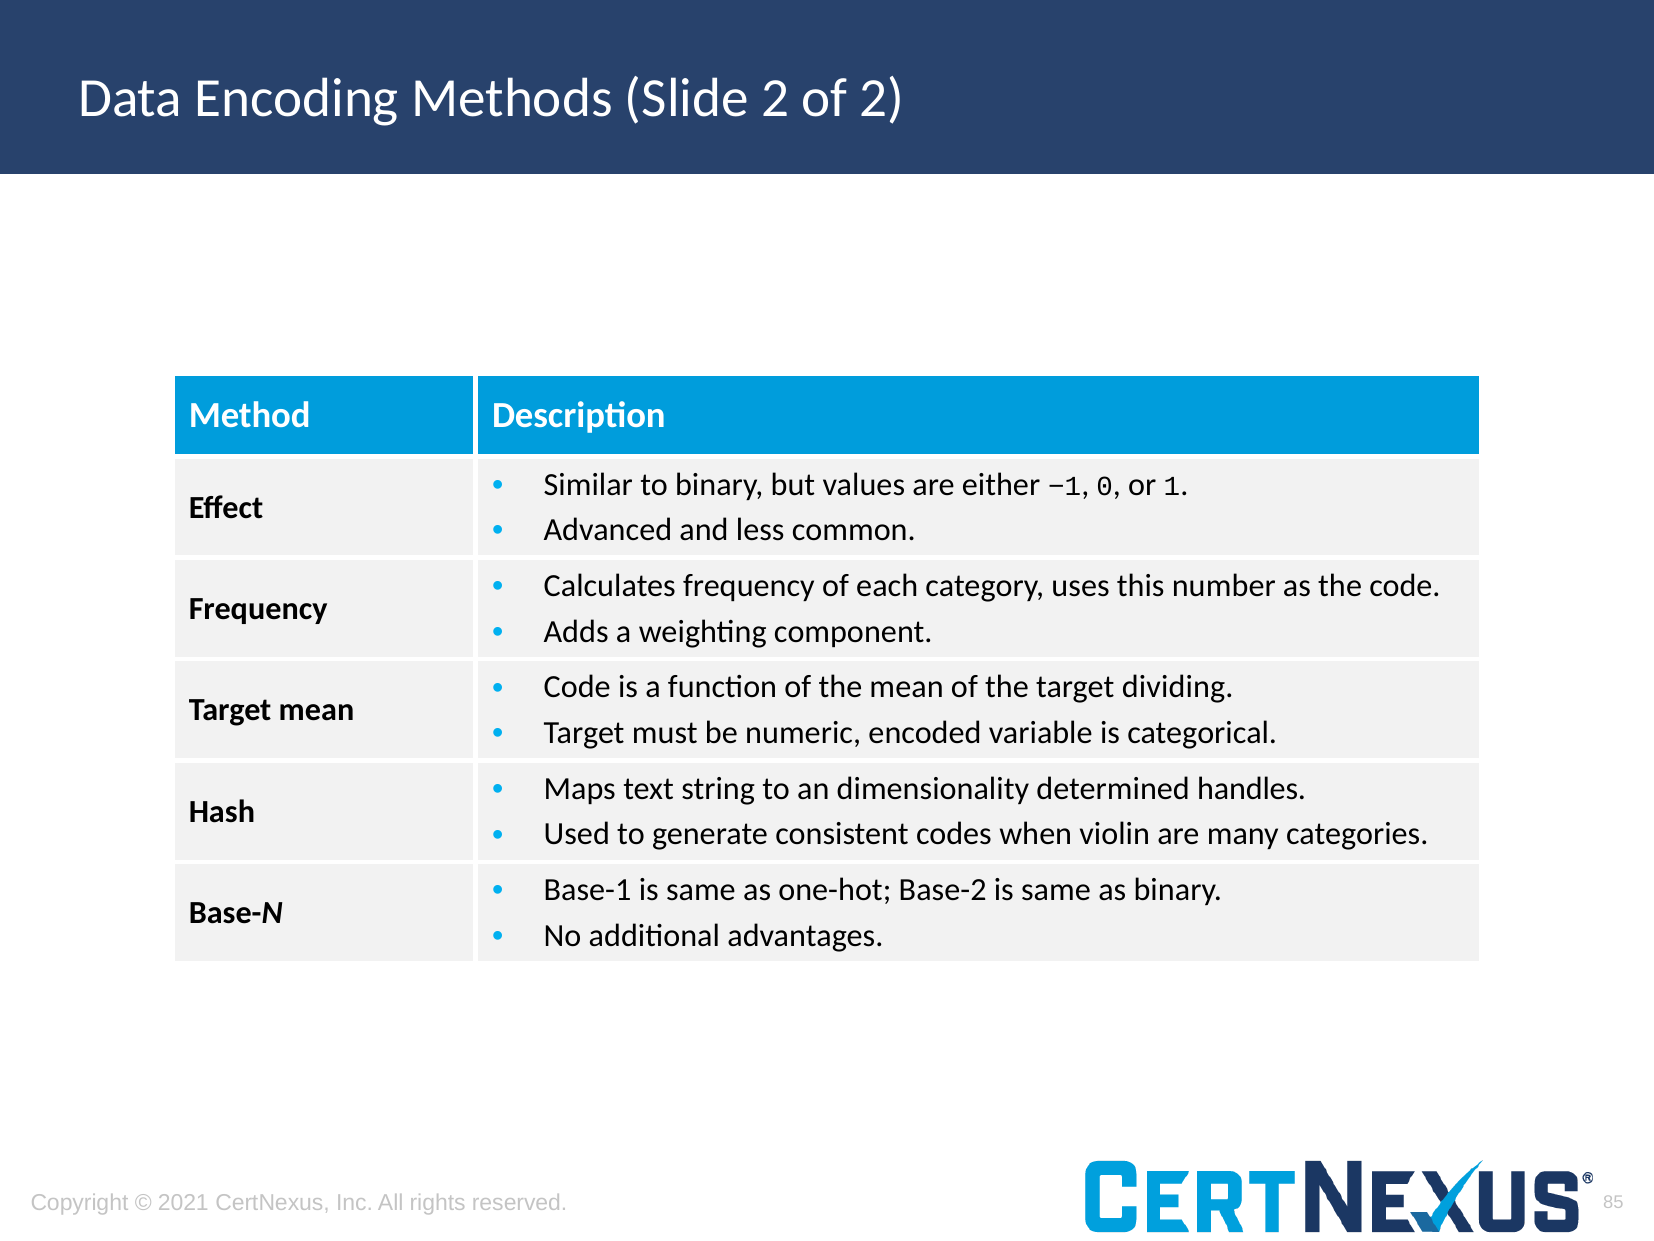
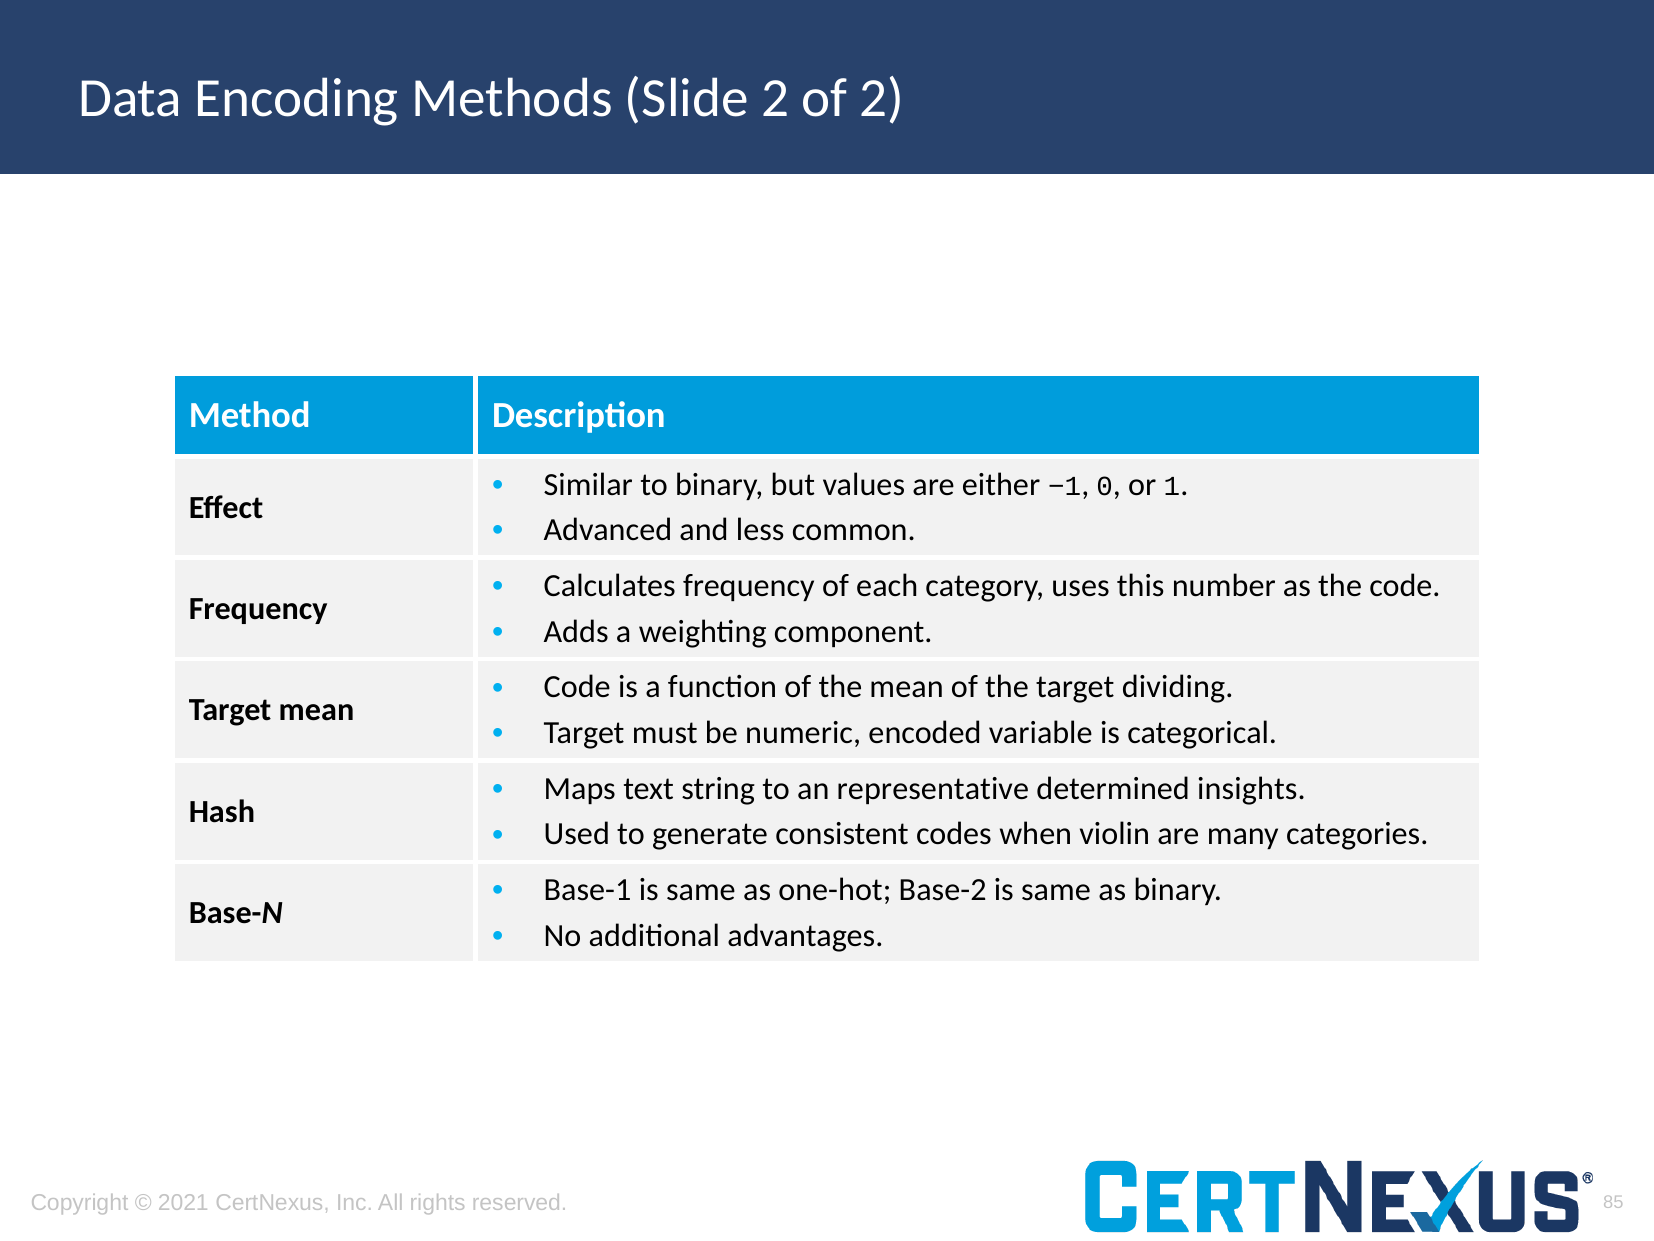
dimensionality: dimensionality -> representative (933, 788)
handles: handles -> insights (1251, 788)
